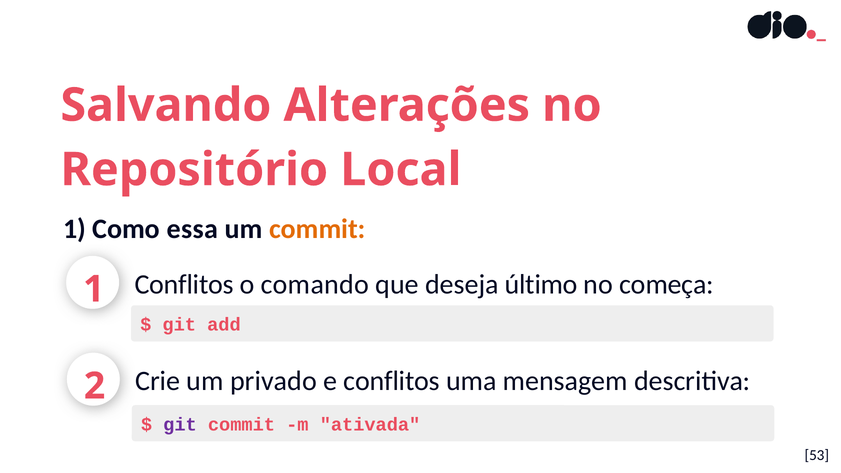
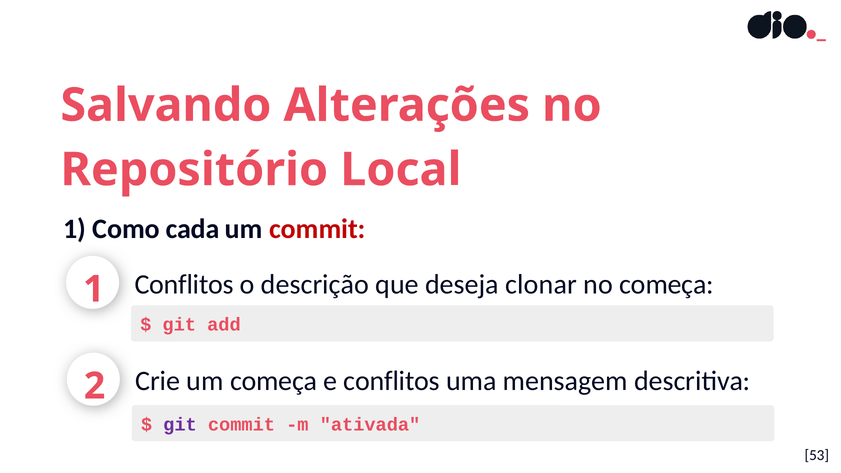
essa: essa -> cada (193, 229)
commit colour: orange -> red (317, 229)
comando: comando -> descrição (315, 284)
último: último -> clonar (541, 284)
um privado: privado -> começa (274, 381)
